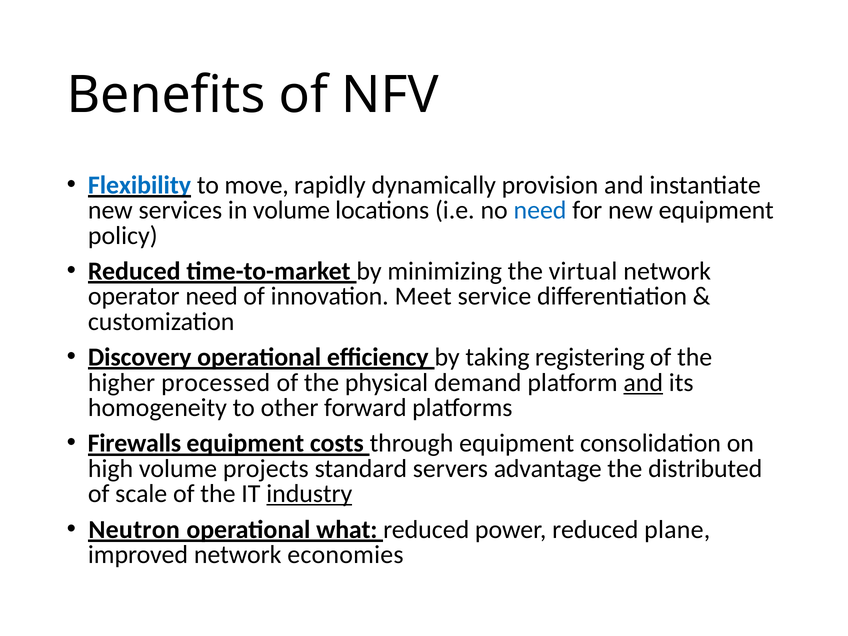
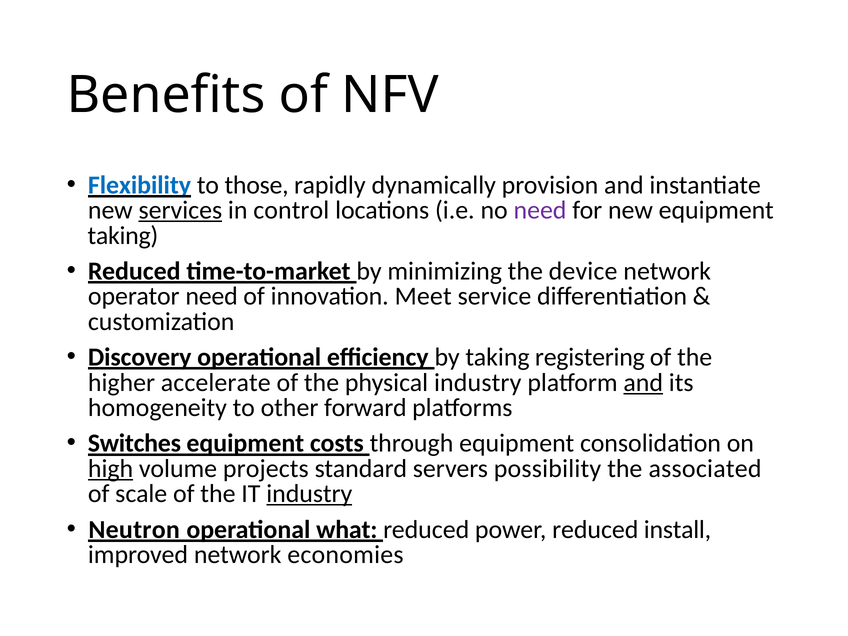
move: move -> those (257, 185)
services underline: none -> present (180, 210)
in volume: volume -> control (291, 210)
need colour: blue -> purple (540, 210)
policy: policy -> taking (123, 235)
virtual: virtual -> device (583, 271)
processed: processed -> accelerate (216, 382)
physical demand: demand -> industry (478, 382)
Firewalls: Firewalls -> Switches (134, 443)
high underline: none -> present (111, 469)
advantage: advantage -> possibility (547, 469)
distributed: distributed -> associated (705, 469)
plane: plane -> install (677, 530)
